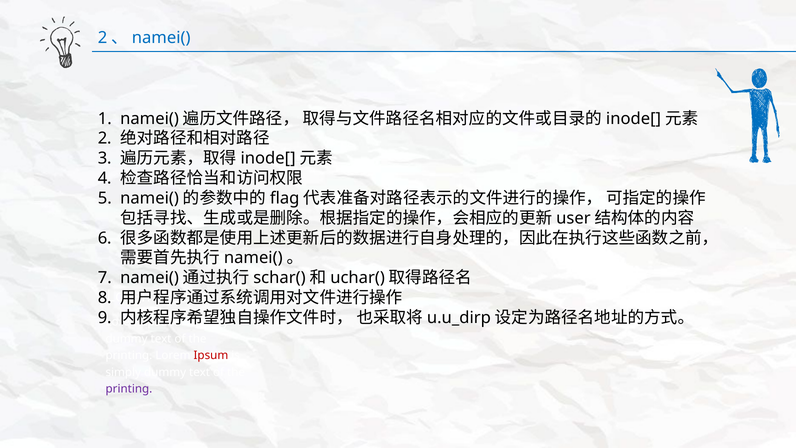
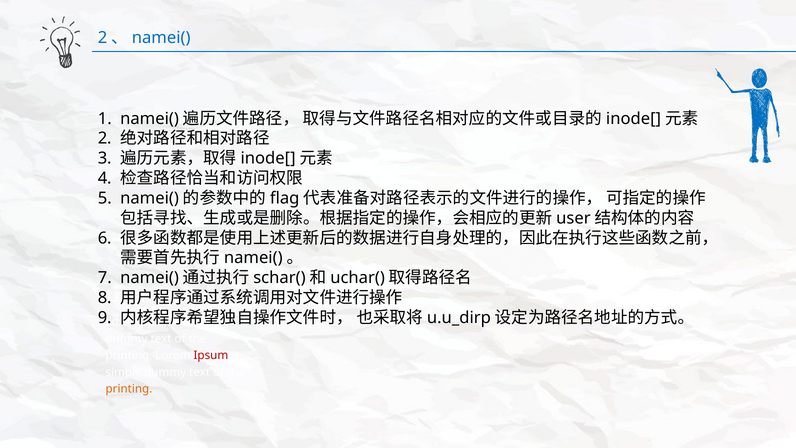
printing colour: purple -> orange (129, 389)
